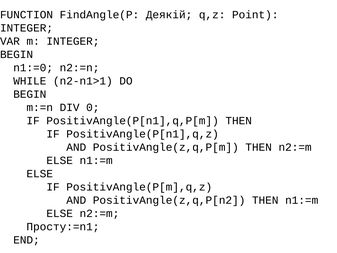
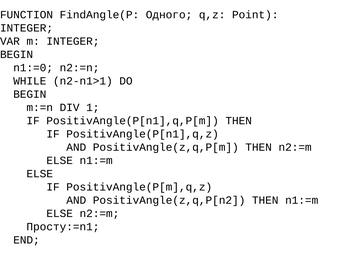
Деякій: Деякій -> Одного (169, 15)
0: 0 -> 1 (93, 107)
